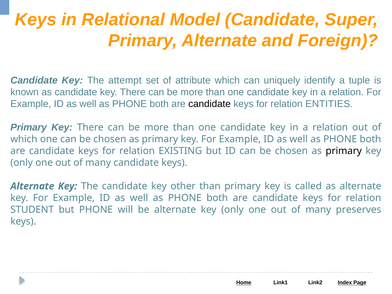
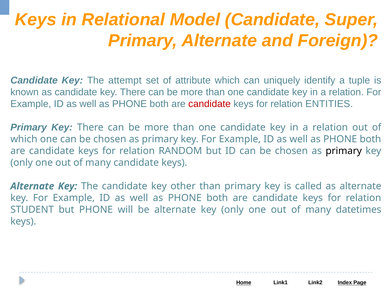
candidate colour: black -> red (210, 104)
EXISTING: EXISTING -> RANDOM (180, 151)
preserves: preserves -> datetimes (359, 210)
